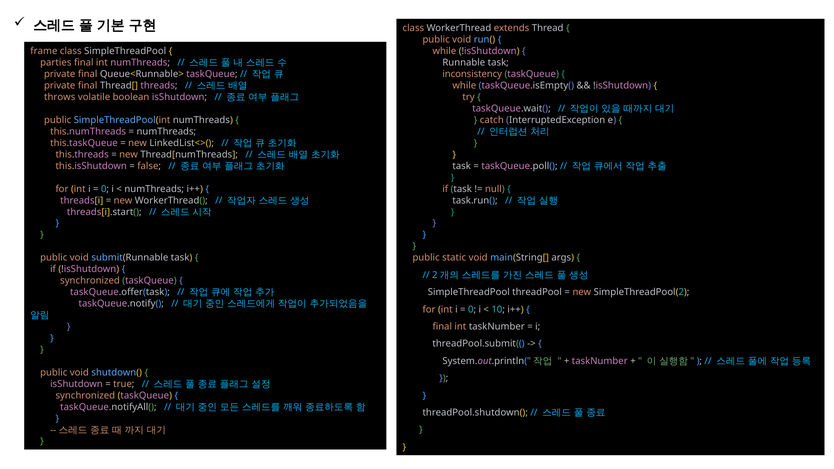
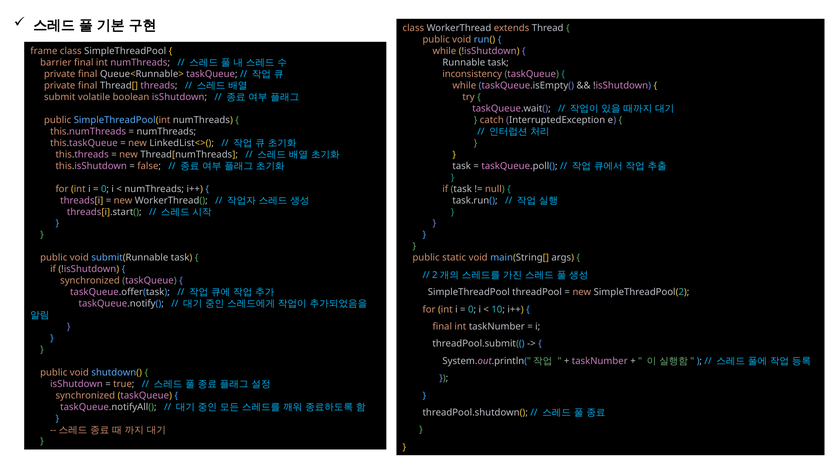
parties: parties -> barrier (56, 63)
throws: throws -> submit (60, 97)
